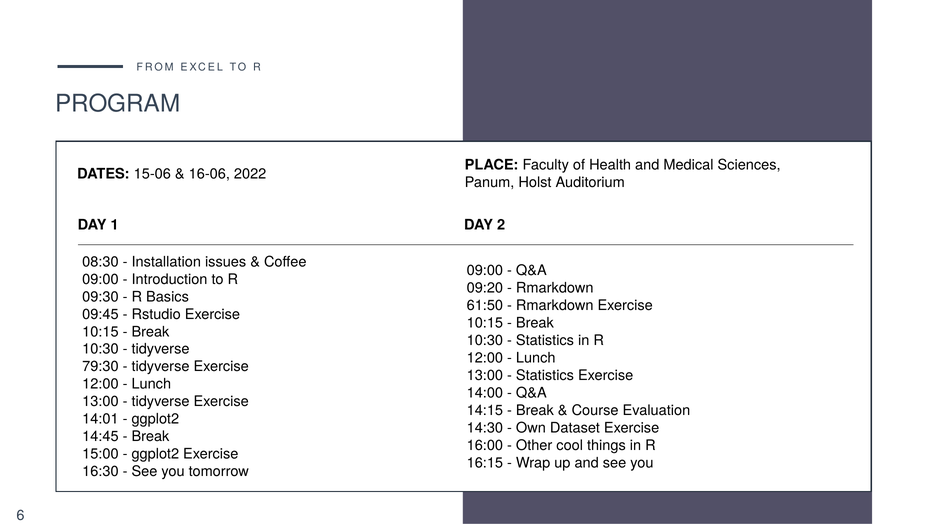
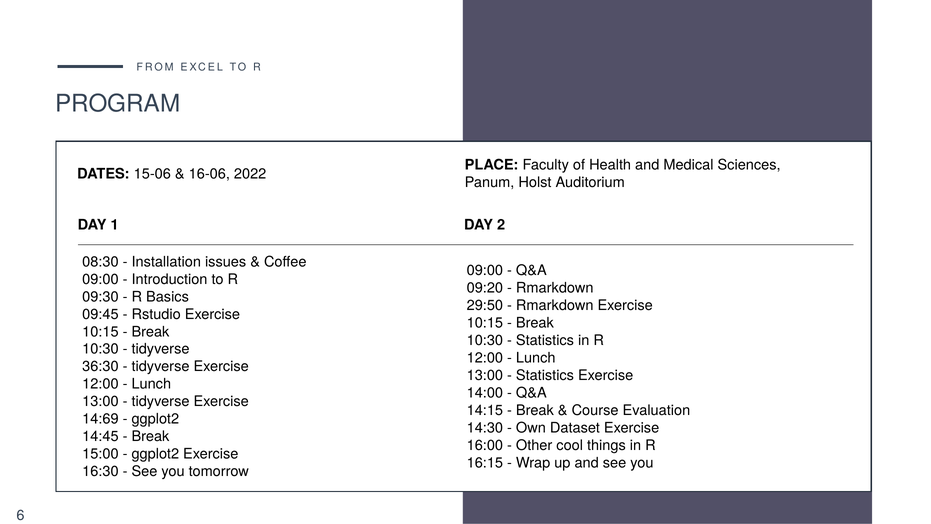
61:50: 61:50 -> 29:50 (485, 305)
79:30: 79:30 -> 36:30 (100, 367)
14:01: 14:01 -> 14:69 (100, 419)
